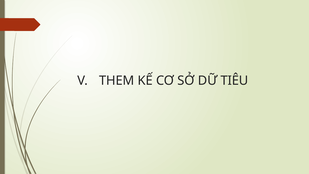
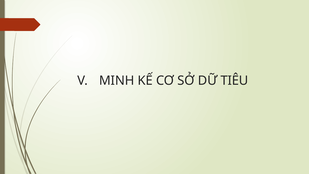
THEM: THEM -> MINH (117, 80)
